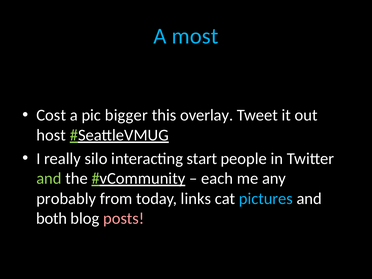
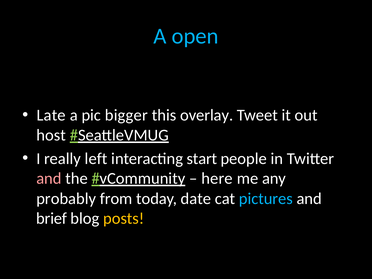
most: most -> open (195, 36)
Cost: Cost -> Late (51, 115)
silo: silo -> left (96, 159)
and colour: light green -> pink (49, 178)
each: each -> here (217, 178)
links: links -> date (196, 199)
both: both -> brief (52, 219)
posts colour: pink -> yellow (124, 219)
